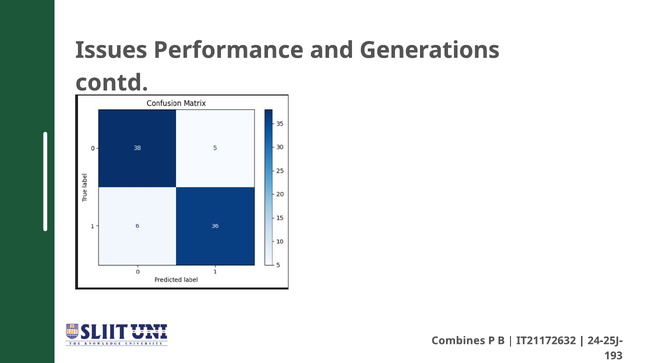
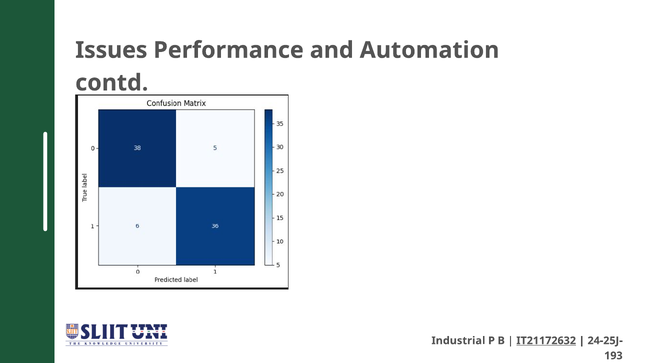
Generations: Generations -> Automation (430, 50)
Combines: Combines -> Industrial (458, 341)
IT21172632 underline: none -> present (546, 341)
